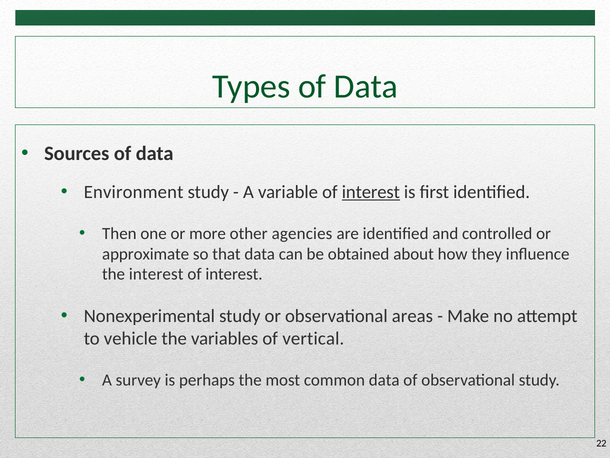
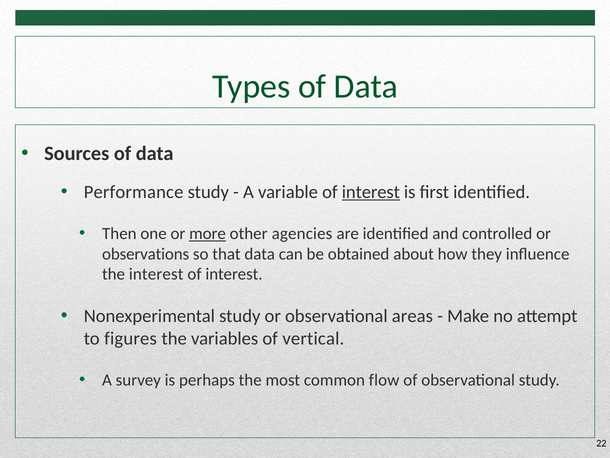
Environment: Environment -> Performance (134, 192)
more underline: none -> present (208, 233)
approximate: approximate -> observations (146, 254)
vehicle: vehicle -> figures (130, 338)
common data: data -> flow (384, 380)
